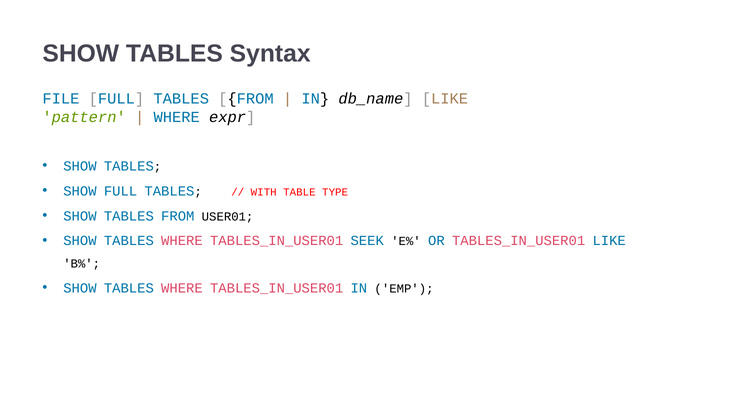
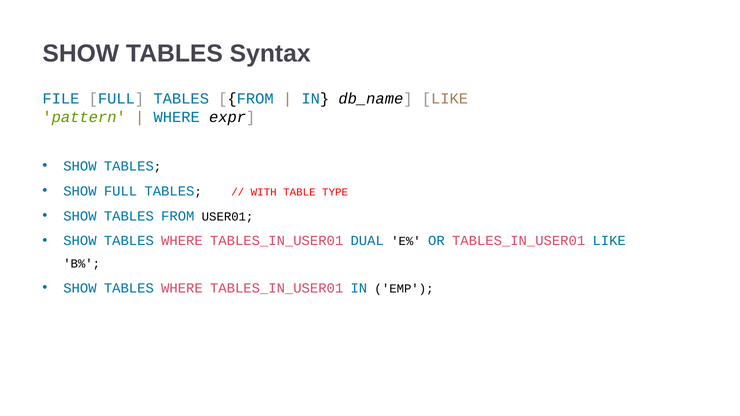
SEEK: SEEK -> DUAL (367, 241)
